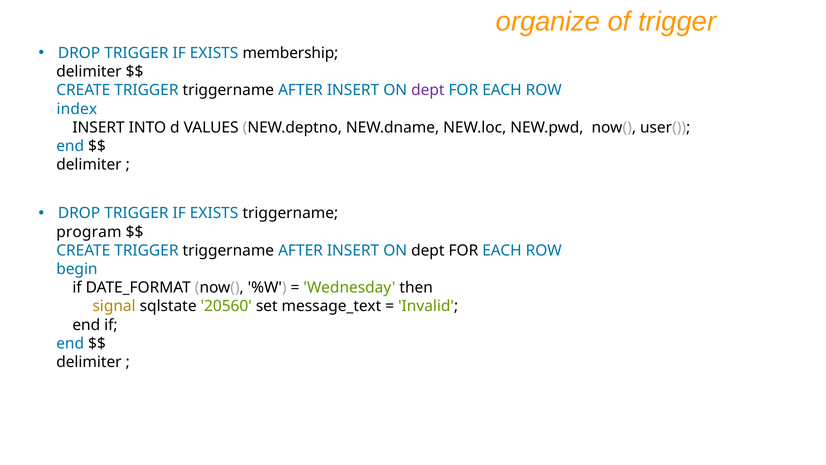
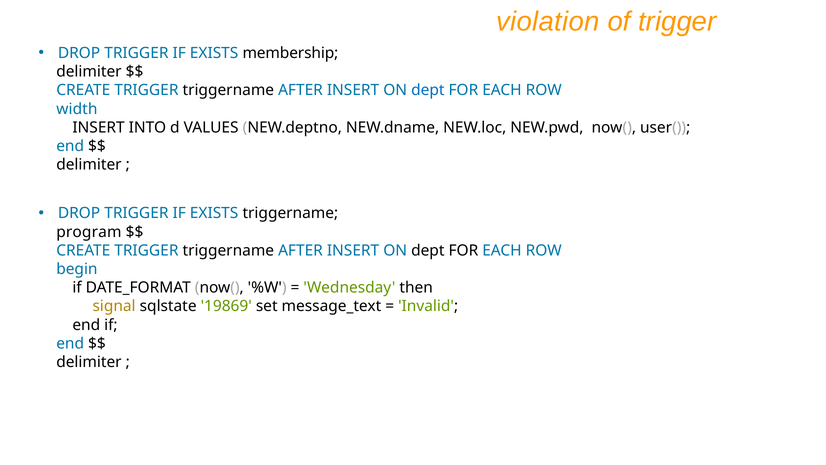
organize: organize -> violation (548, 21)
dept colour: purple -> blue (428, 90)
index: index -> width (77, 109)
20560: 20560 -> 19869 (226, 306)
